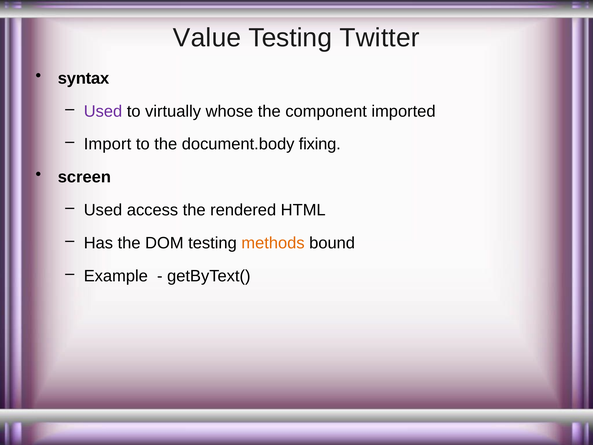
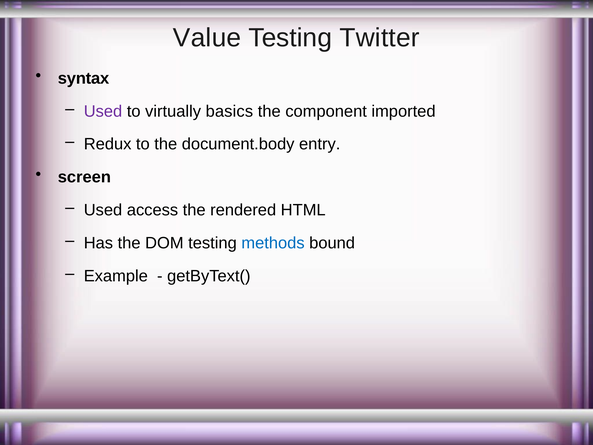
whose: whose -> basics (229, 111)
Import: Import -> Redux (108, 144)
fixing: fixing -> entry (320, 144)
methods colour: orange -> blue (273, 243)
